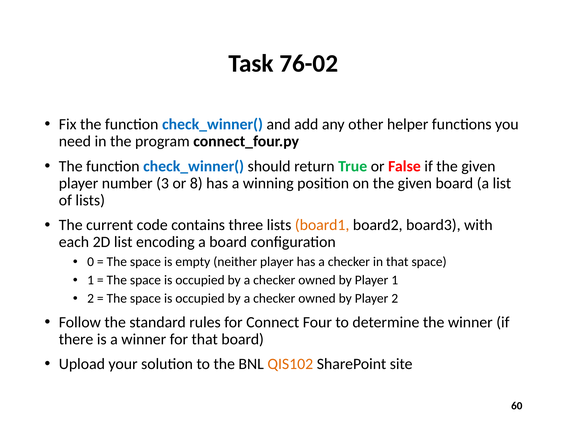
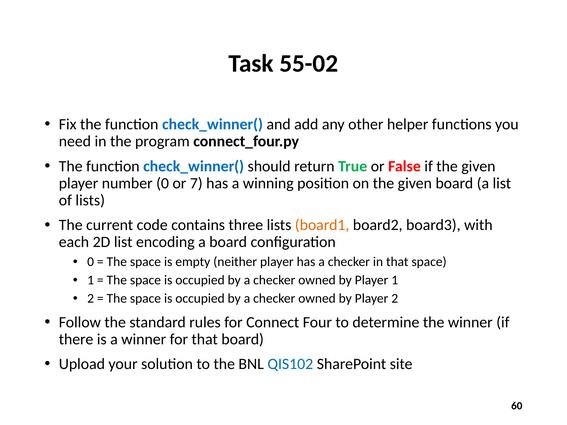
76-02: 76-02 -> 55-02 (309, 64)
number 3: 3 -> 0 (163, 183)
8: 8 -> 7 (196, 183)
QIS102 colour: orange -> blue (290, 364)
